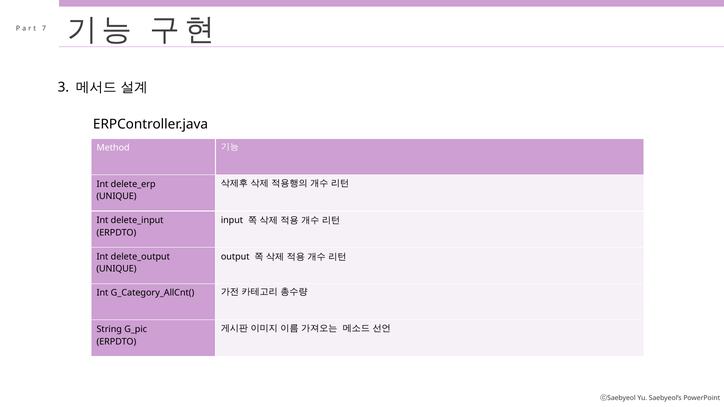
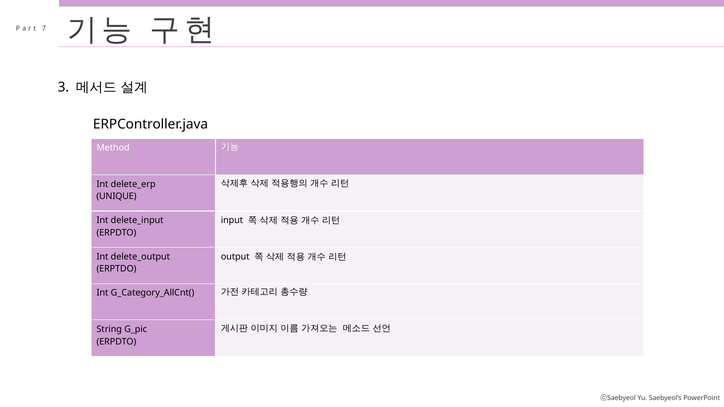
UNIQUE: UNIQUE -> ERPTDO (116, 269)
